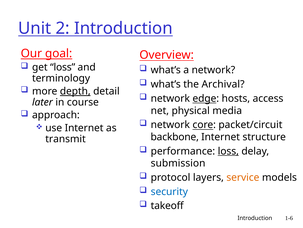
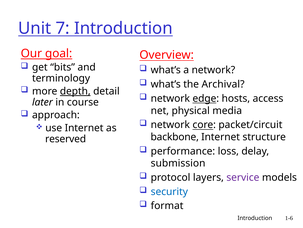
2: 2 -> 7 (63, 28)
get loss: loss -> bits (63, 67)
transmit: transmit -> reserved (66, 139)
loss underline: present -> none (228, 151)
service colour: orange -> purple (243, 177)
takeoff: takeoff -> format (167, 205)
